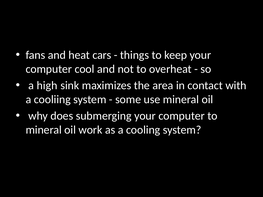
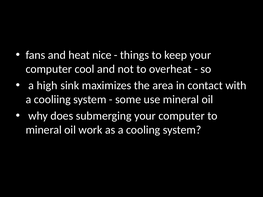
cars: cars -> nice (102, 55)
